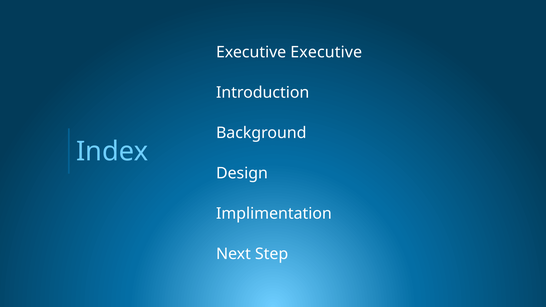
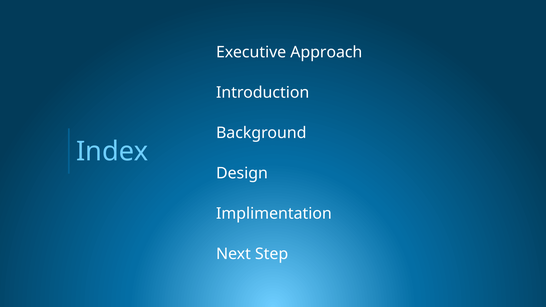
Executive Executive: Executive -> Approach (326, 52)
